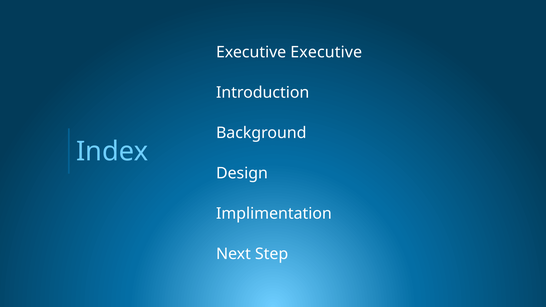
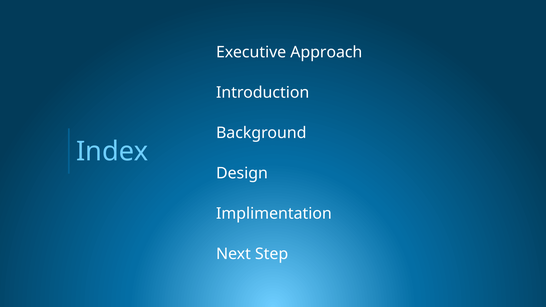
Executive Executive: Executive -> Approach (326, 52)
